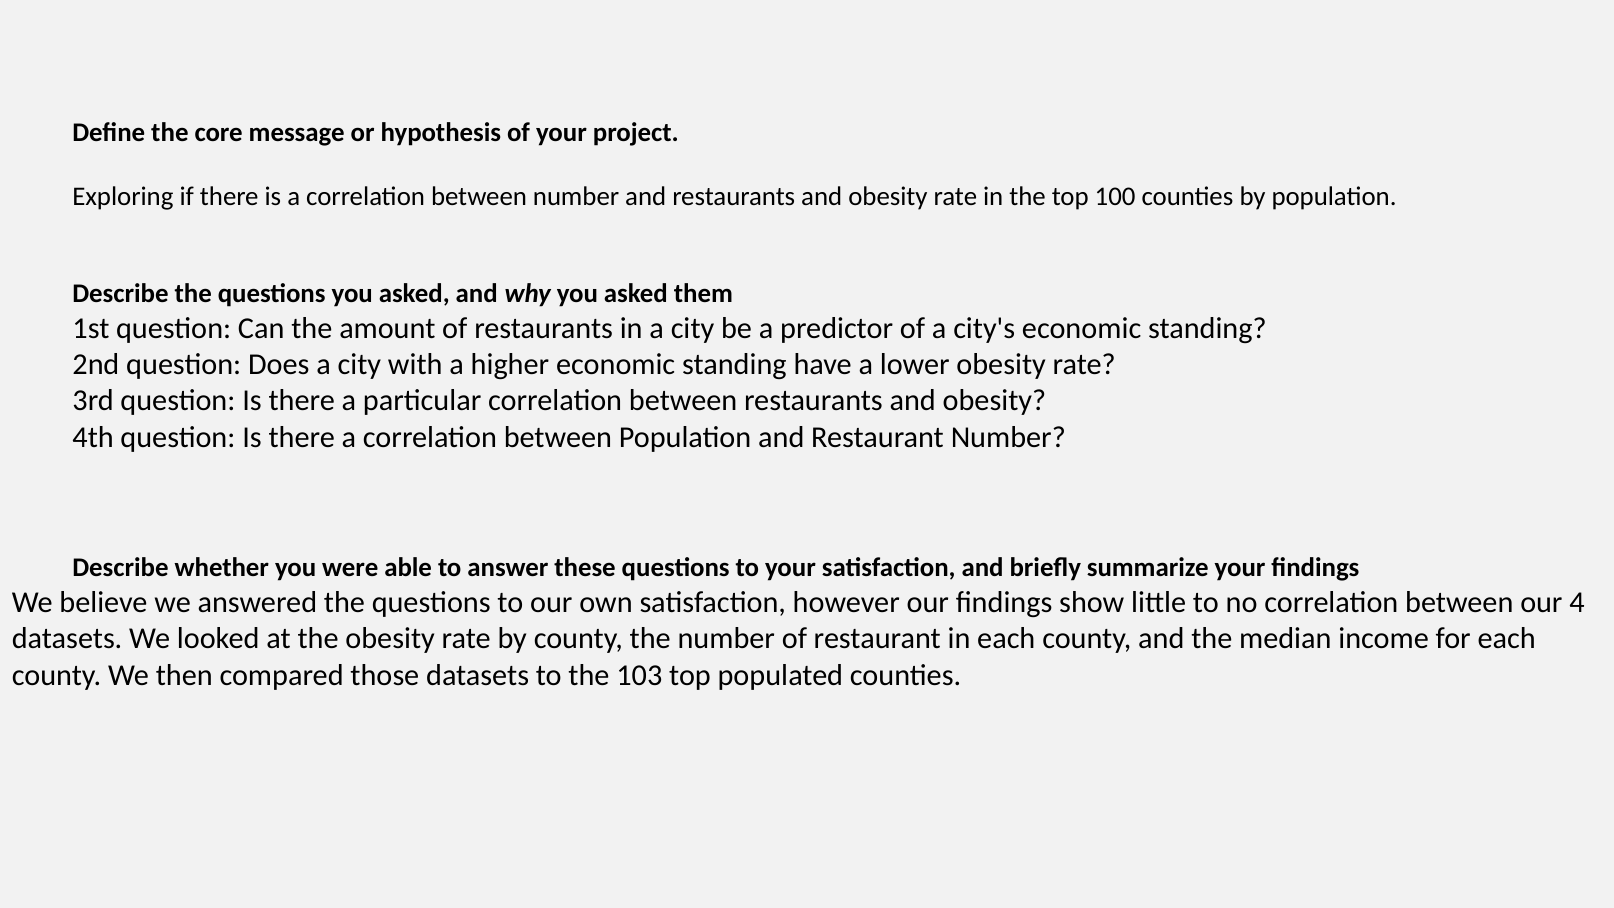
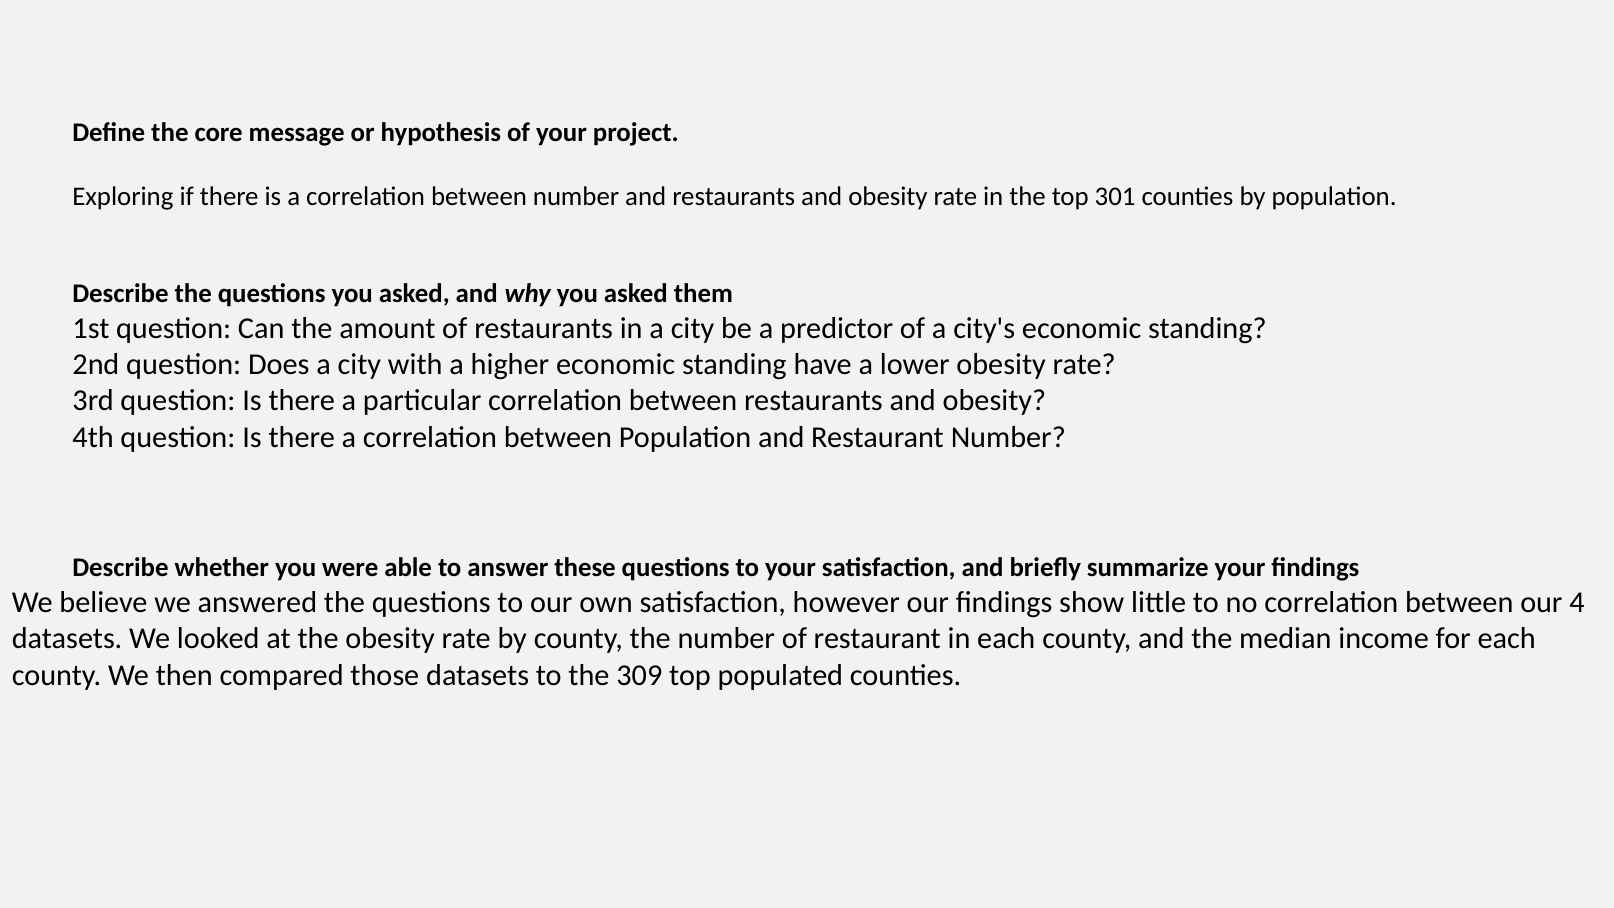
100: 100 -> 301 (1115, 197)
103: 103 -> 309 (639, 675)
